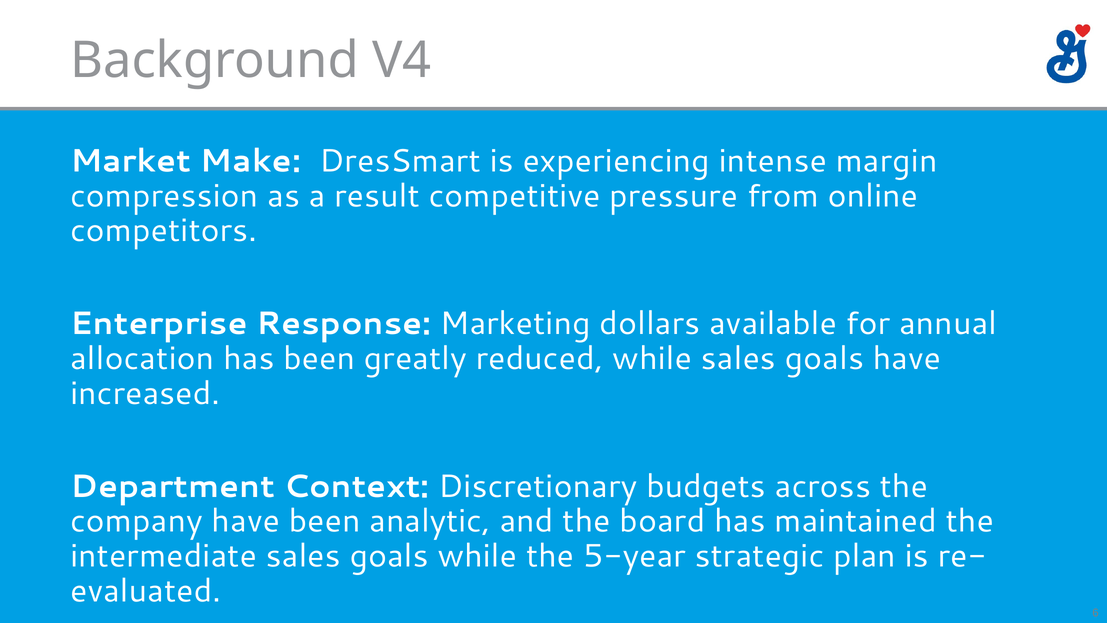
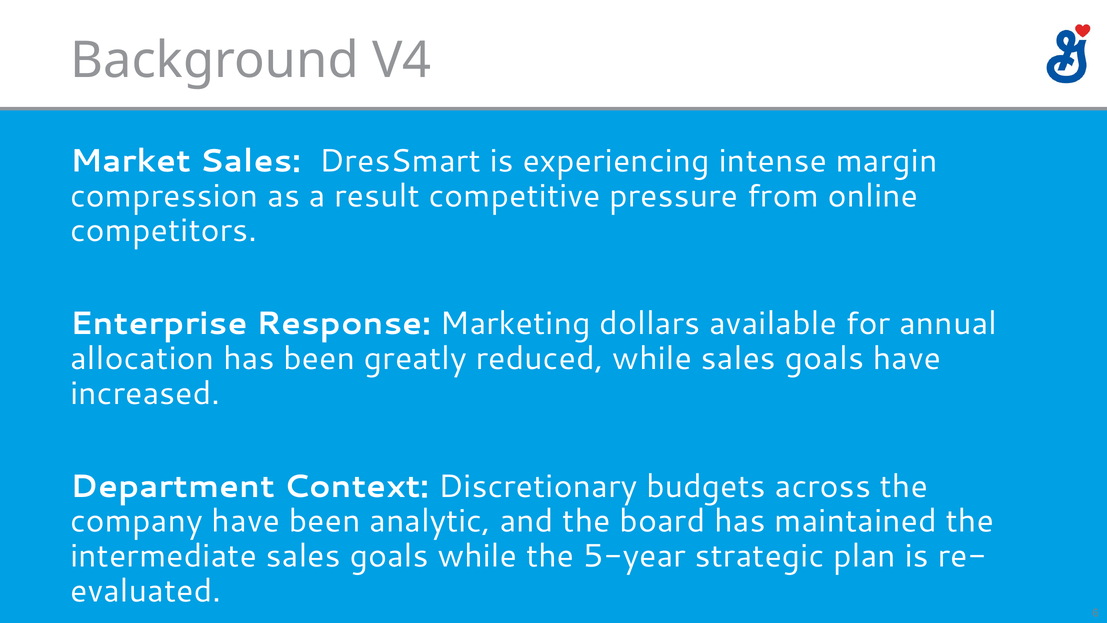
Market Make: Make -> Sales (251, 161)
